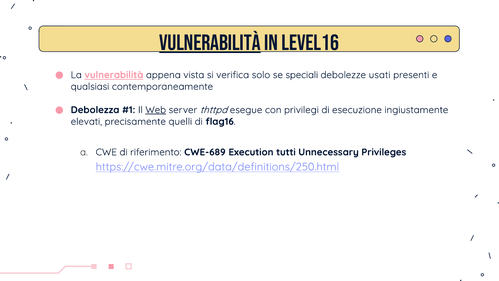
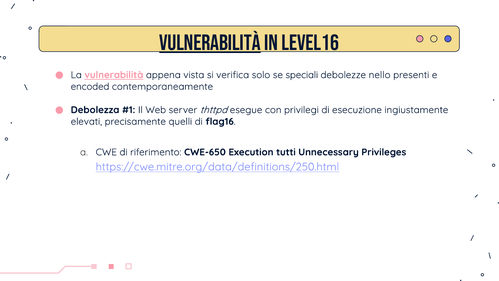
usati: usati -> nello (380, 75)
qualsiasi: qualsiasi -> encoded (90, 86)
Web underline: present -> none (156, 110)
CWE-689: CWE-689 -> CWE-650 (205, 152)
